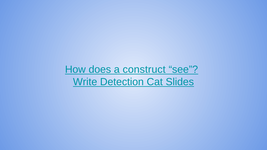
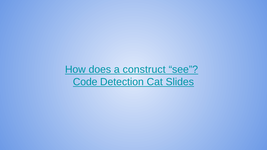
Write: Write -> Code (85, 82)
